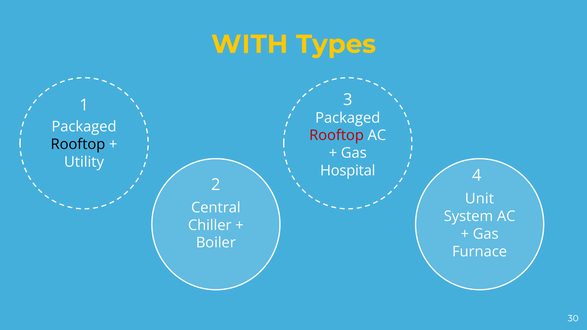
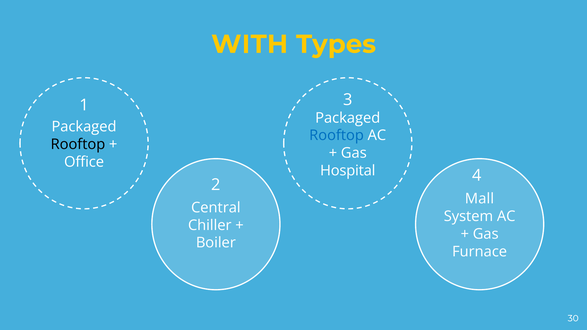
Rooftop colour: red -> blue (337, 136)
Utility: Utility -> Office (84, 162)
Unit: Unit -> Mall (479, 199)
